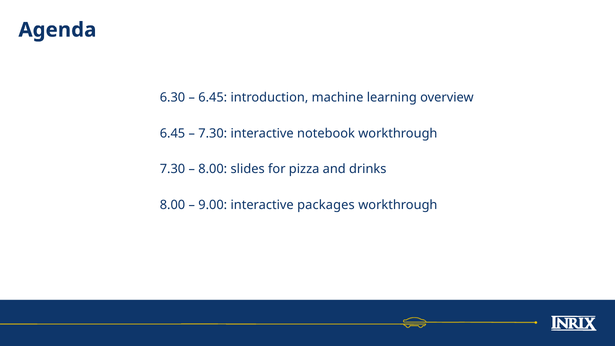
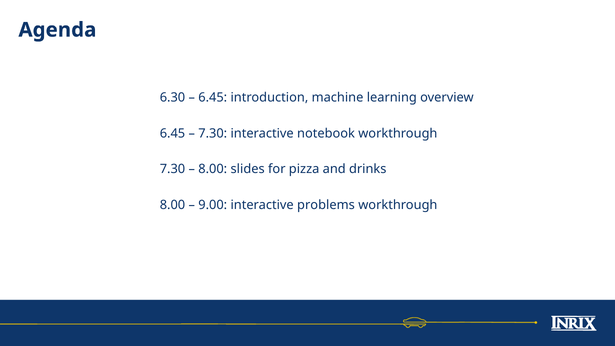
packages: packages -> problems (326, 205)
